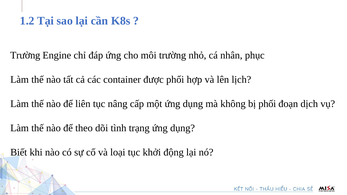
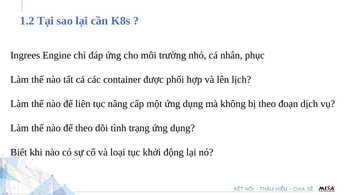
Trường: Trường -> Ingrees (25, 55)
bị phối: phối -> theo (267, 104)
